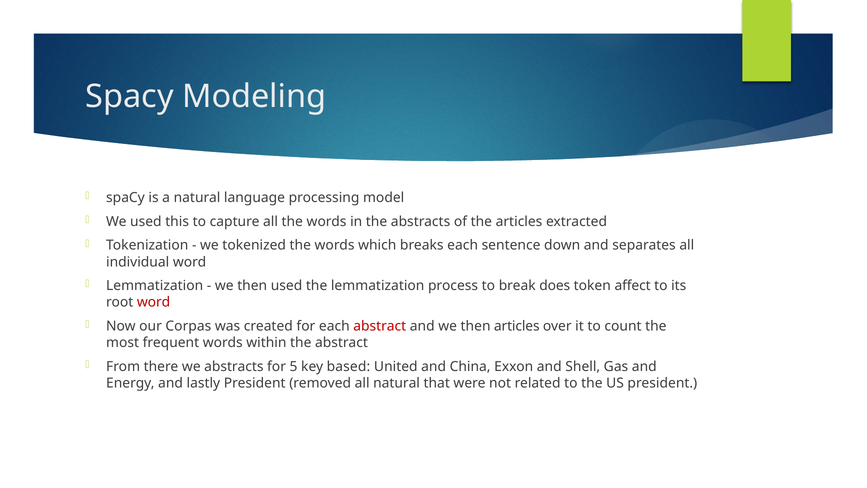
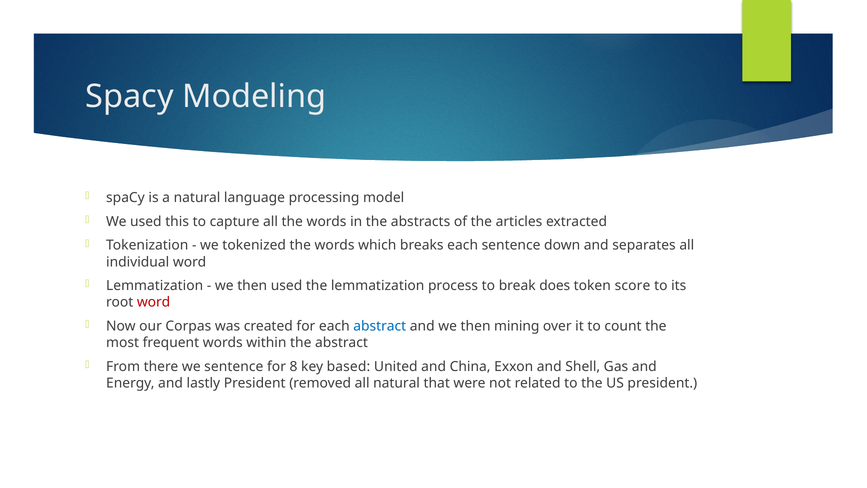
affect: affect -> score (632, 286)
abstract colour: red -> blue (380, 326)
then articles: articles -> mining (517, 326)
we abstracts: abstracts -> sentence (234, 366)
5: 5 -> 8 (294, 366)
